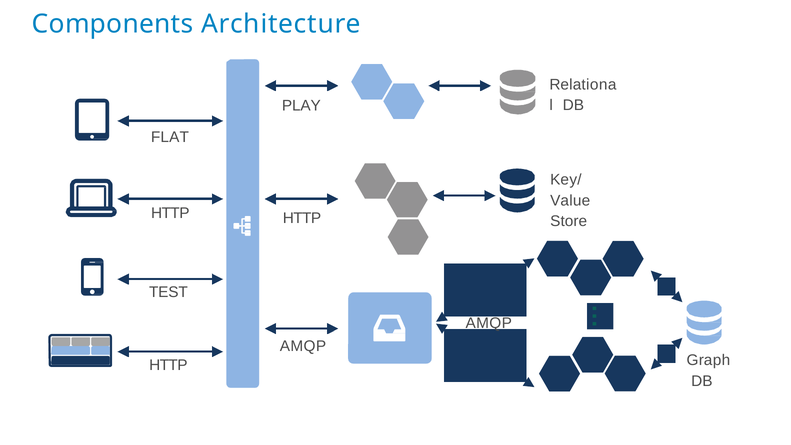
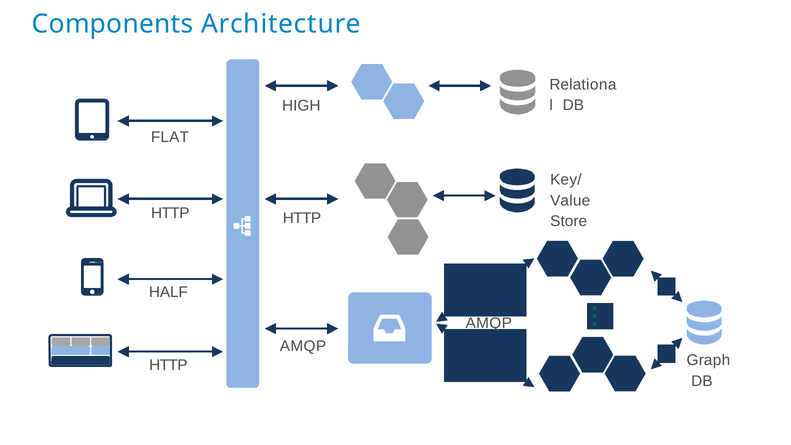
PLAY: PLAY -> HIGH (301, 106)
TEST: TEST -> HALF (168, 292)
